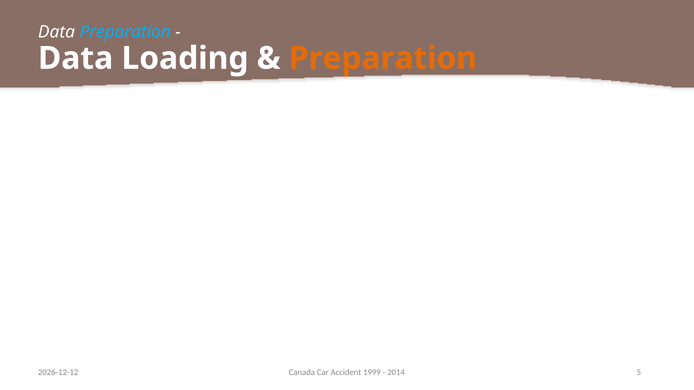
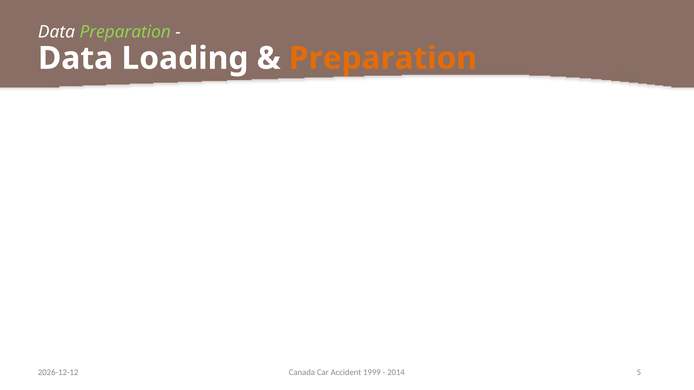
Preparation colour: light blue -> light green (125, 32)
